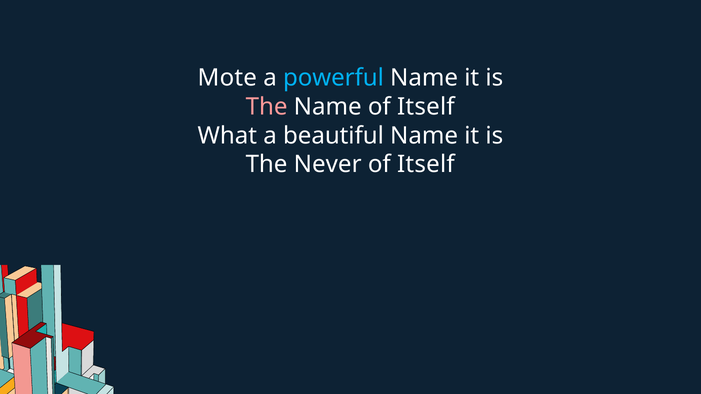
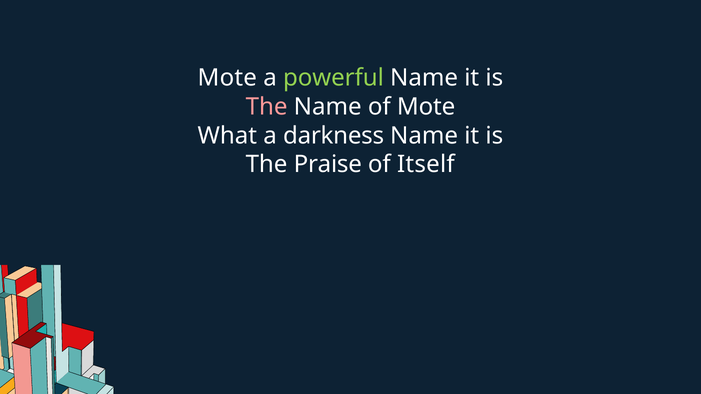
powerful colour: light blue -> light green (333, 78)
Name of Itself: Itself -> Mote (426, 107)
beautiful: beautiful -> darkness (334, 136)
Never: Never -> Praise (328, 165)
